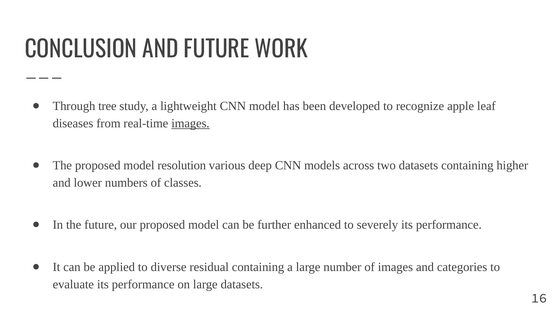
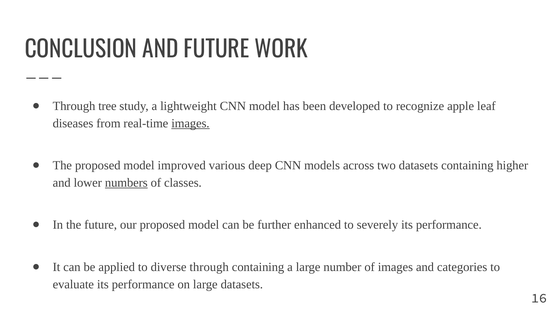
resolution: resolution -> improved (182, 166)
numbers underline: none -> present (126, 183)
diverse residual: residual -> through (209, 267)
